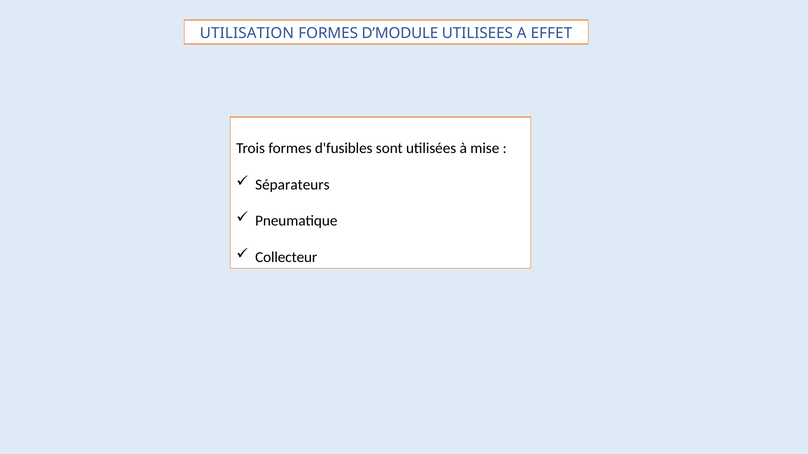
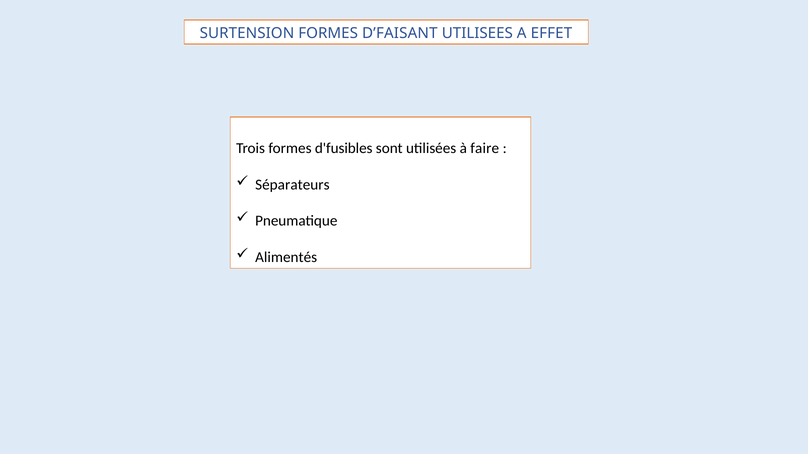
UTILISATION: UTILISATION -> SURTENSION (247, 33)
D’MODULE: D’MODULE -> D’FAISANT (400, 33)
mise: mise -> faire (485, 148)
Collecteur: Collecteur -> Alimentés (286, 257)
